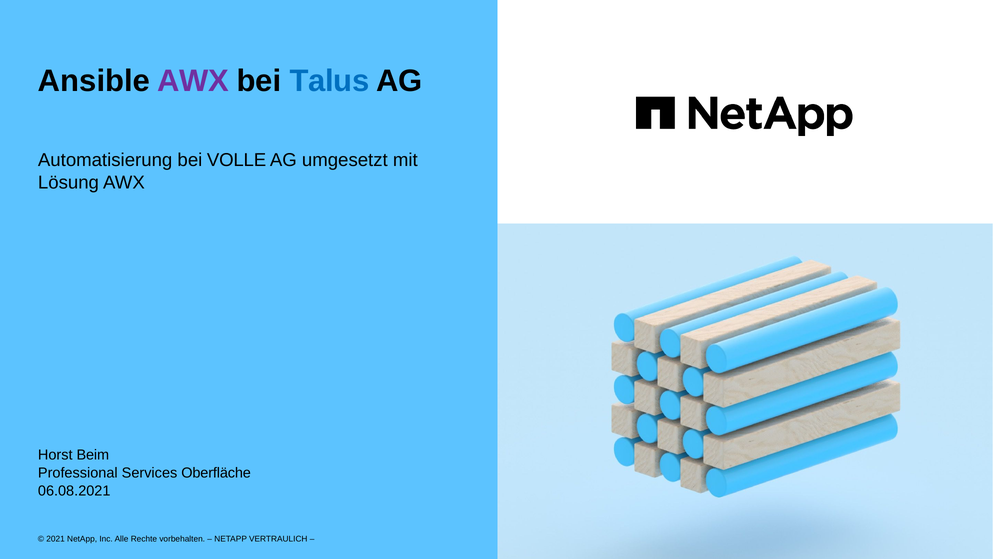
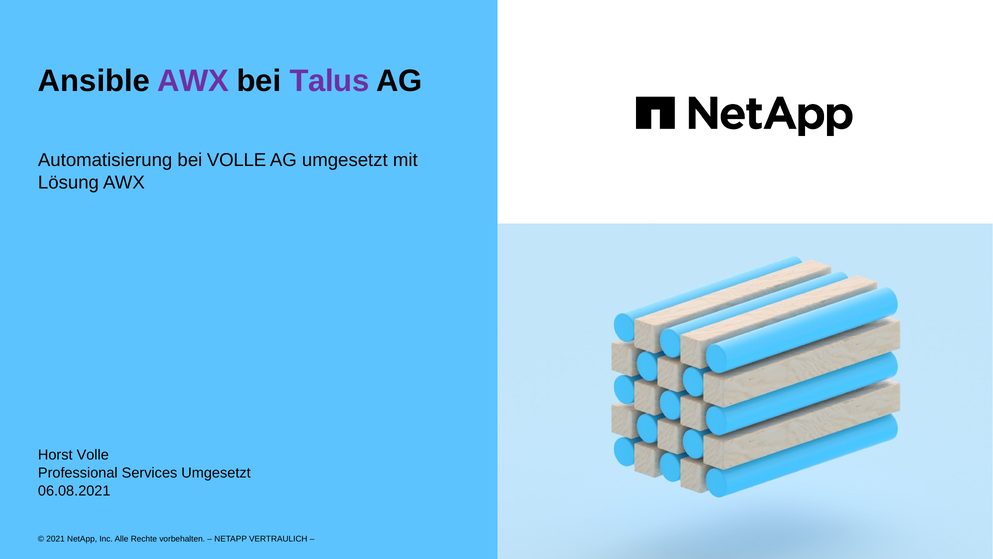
Talus colour: blue -> purple (329, 81)
Horst Beim: Beim -> Volle (93, 454)
Services Oberfläche: Oberfläche -> Umgesetzt (216, 473)
